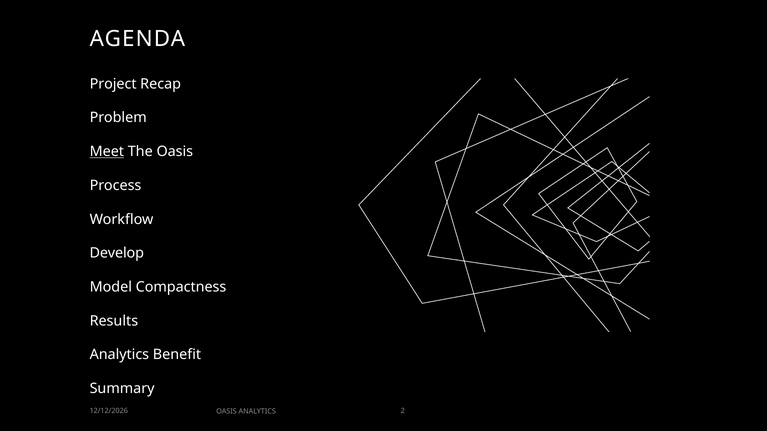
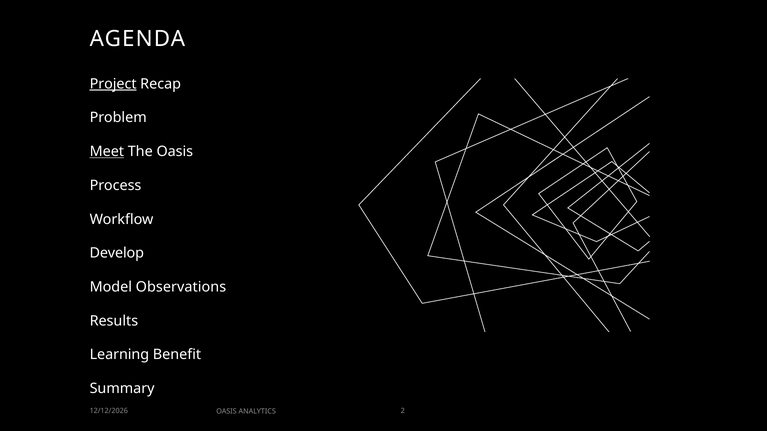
Project underline: none -> present (113, 84)
Compactness: Compactness -> Observations (181, 287)
Analytics: Analytics -> Learning (119, 355)
